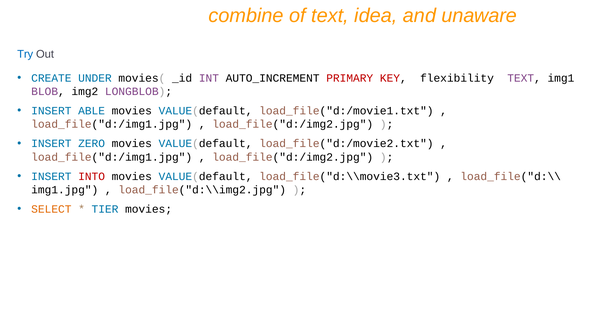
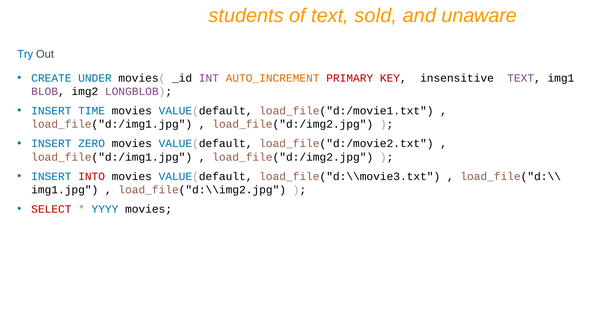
combine: combine -> students (246, 16)
idea: idea -> sold (376, 16)
AUTO_INCREMENT colour: black -> orange (273, 78)
flexibility: flexibility -> insensitive (457, 78)
ABLE: ABLE -> TIME (92, 111)
SELECT colour: orange -> red (51, 209)
TIER: TIER -> YYYY (105, 209)
